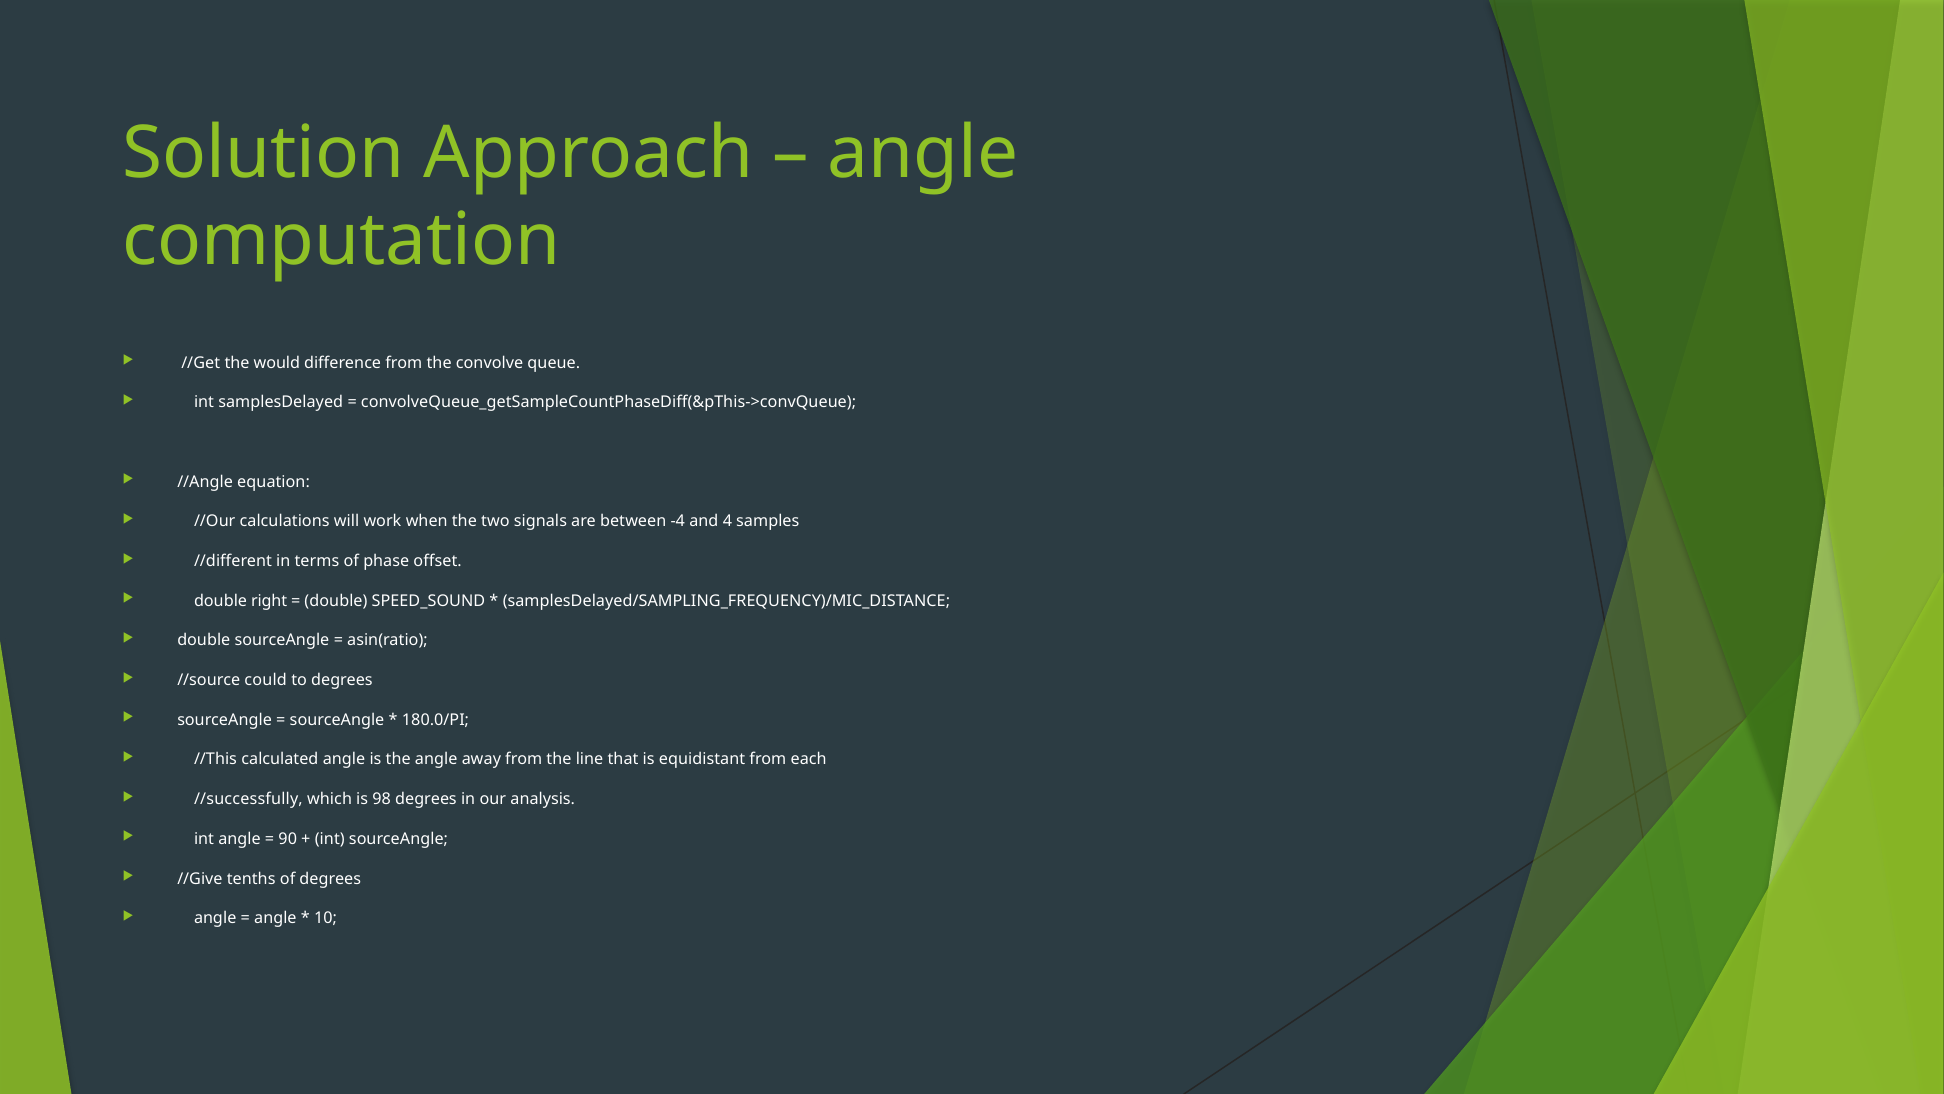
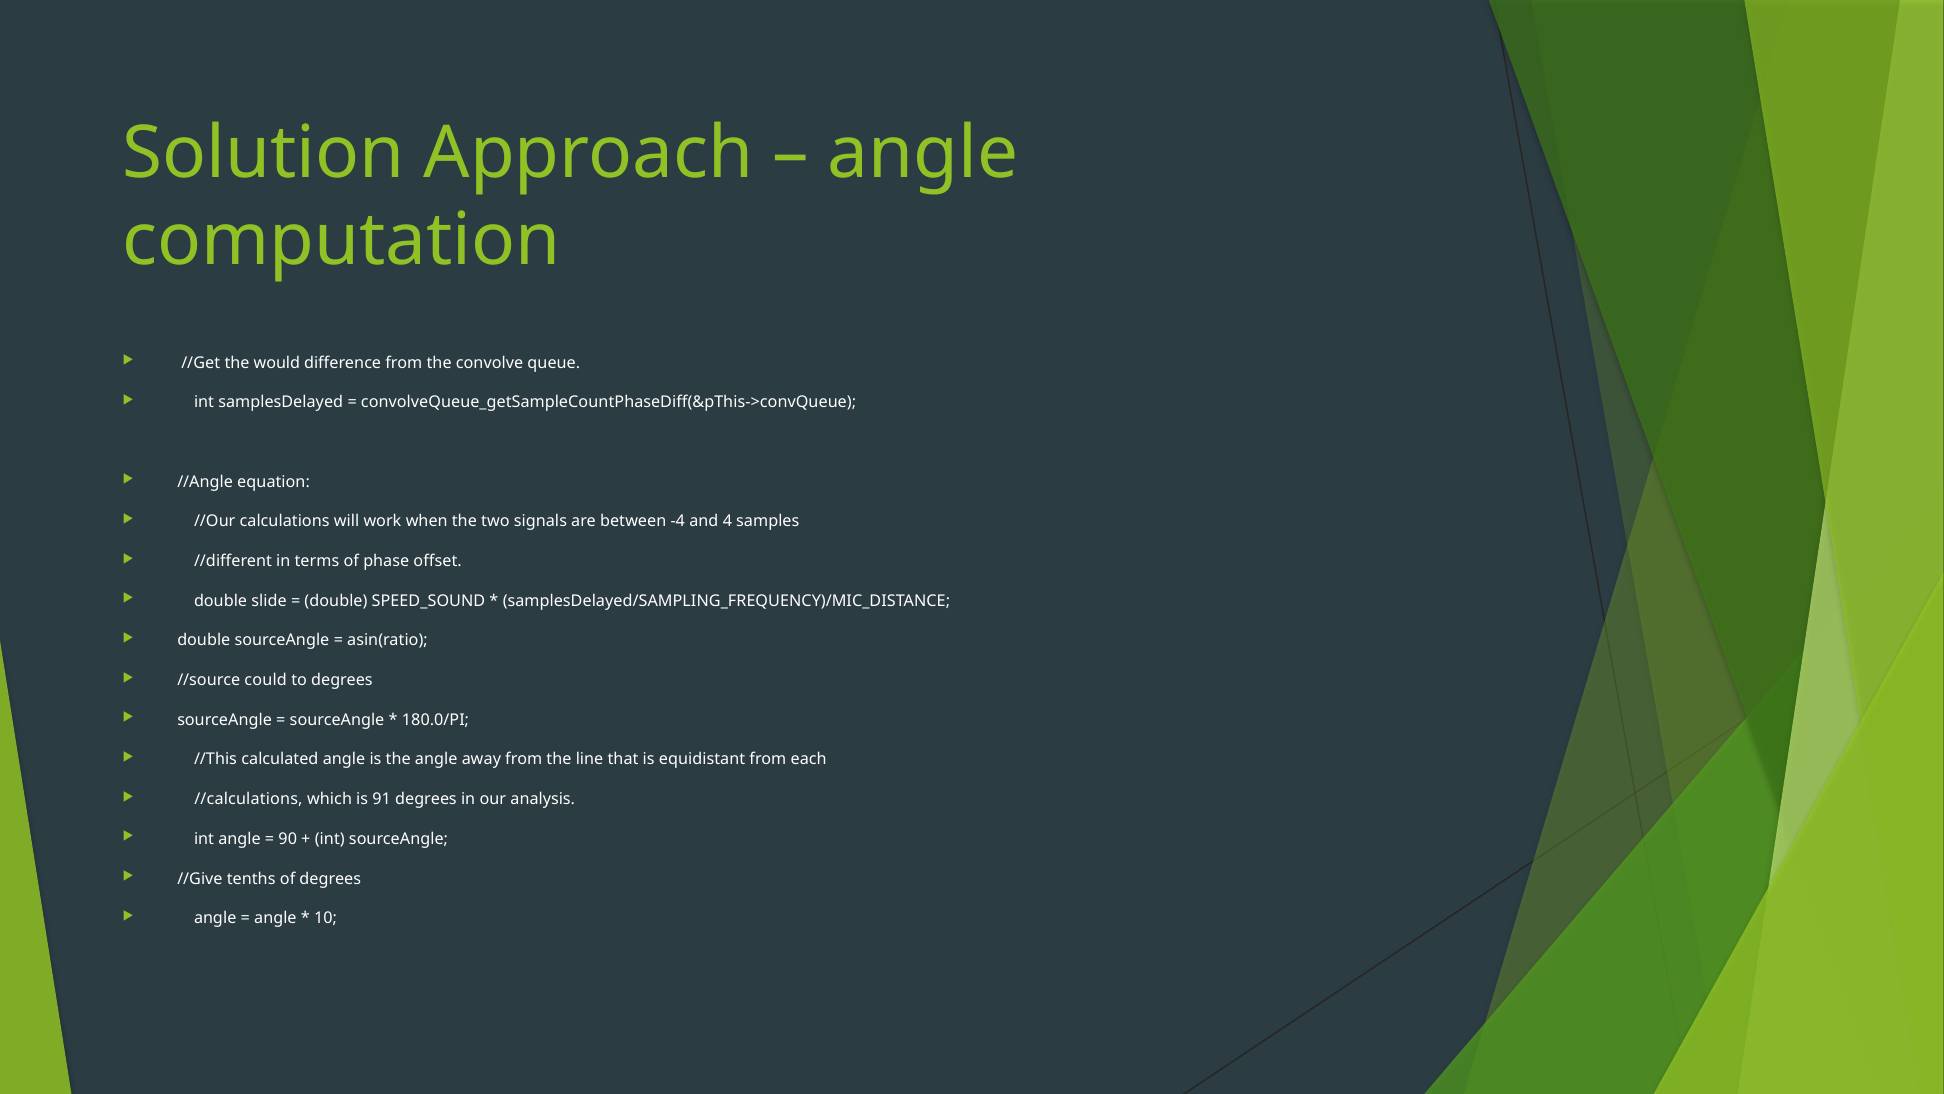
right: right -> slide (269, 601)
//successfully: //successfully -> //calculations (248, 799)
98: 98 -> 91 (382, 799)
